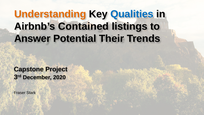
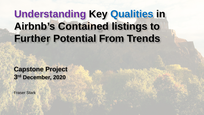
Understanding colour: orange -> purple (50, 14)
Answer: Answer -> Further (32, 39)
Their: Their -> From (112, 39)
